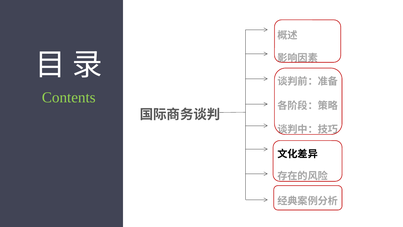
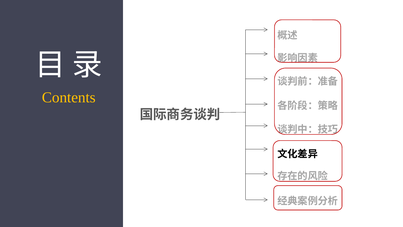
Contents colour: light green -> yellow (69, 97)
